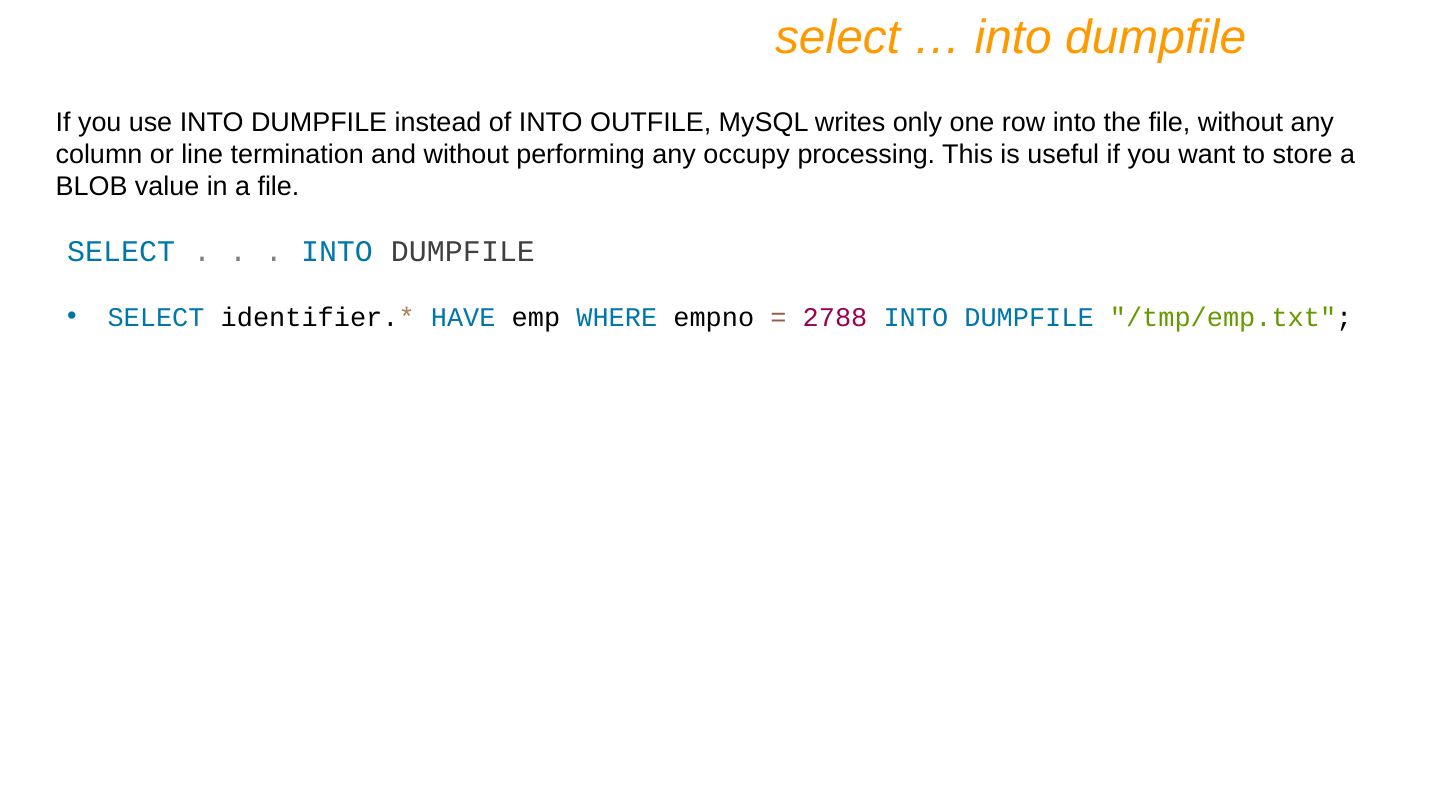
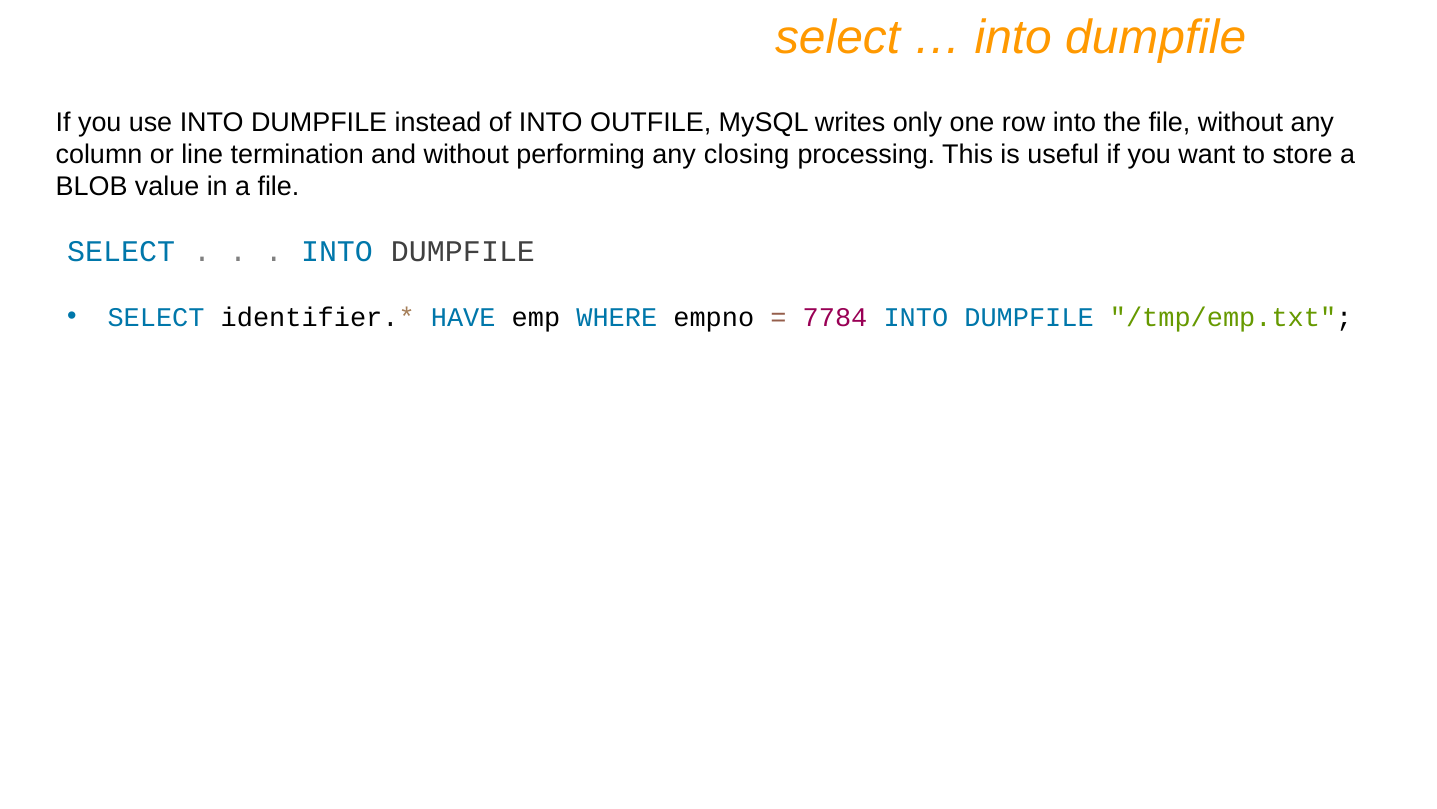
occupy: occupy -> closing (747, 154)
2788: 2788 -> 7784 (835, 317)
